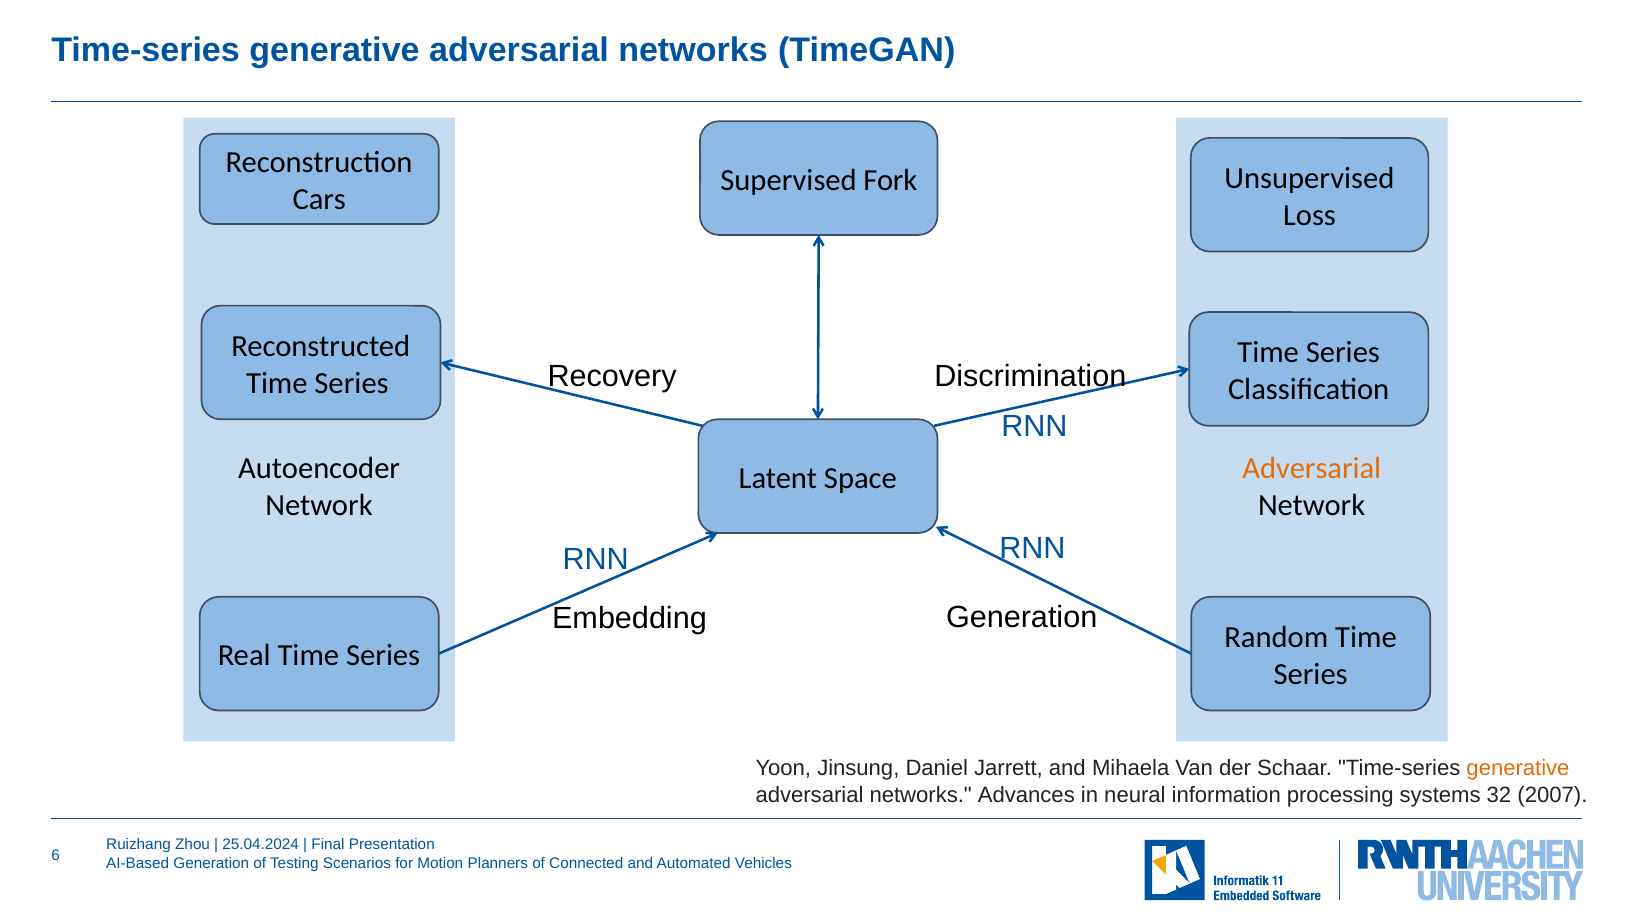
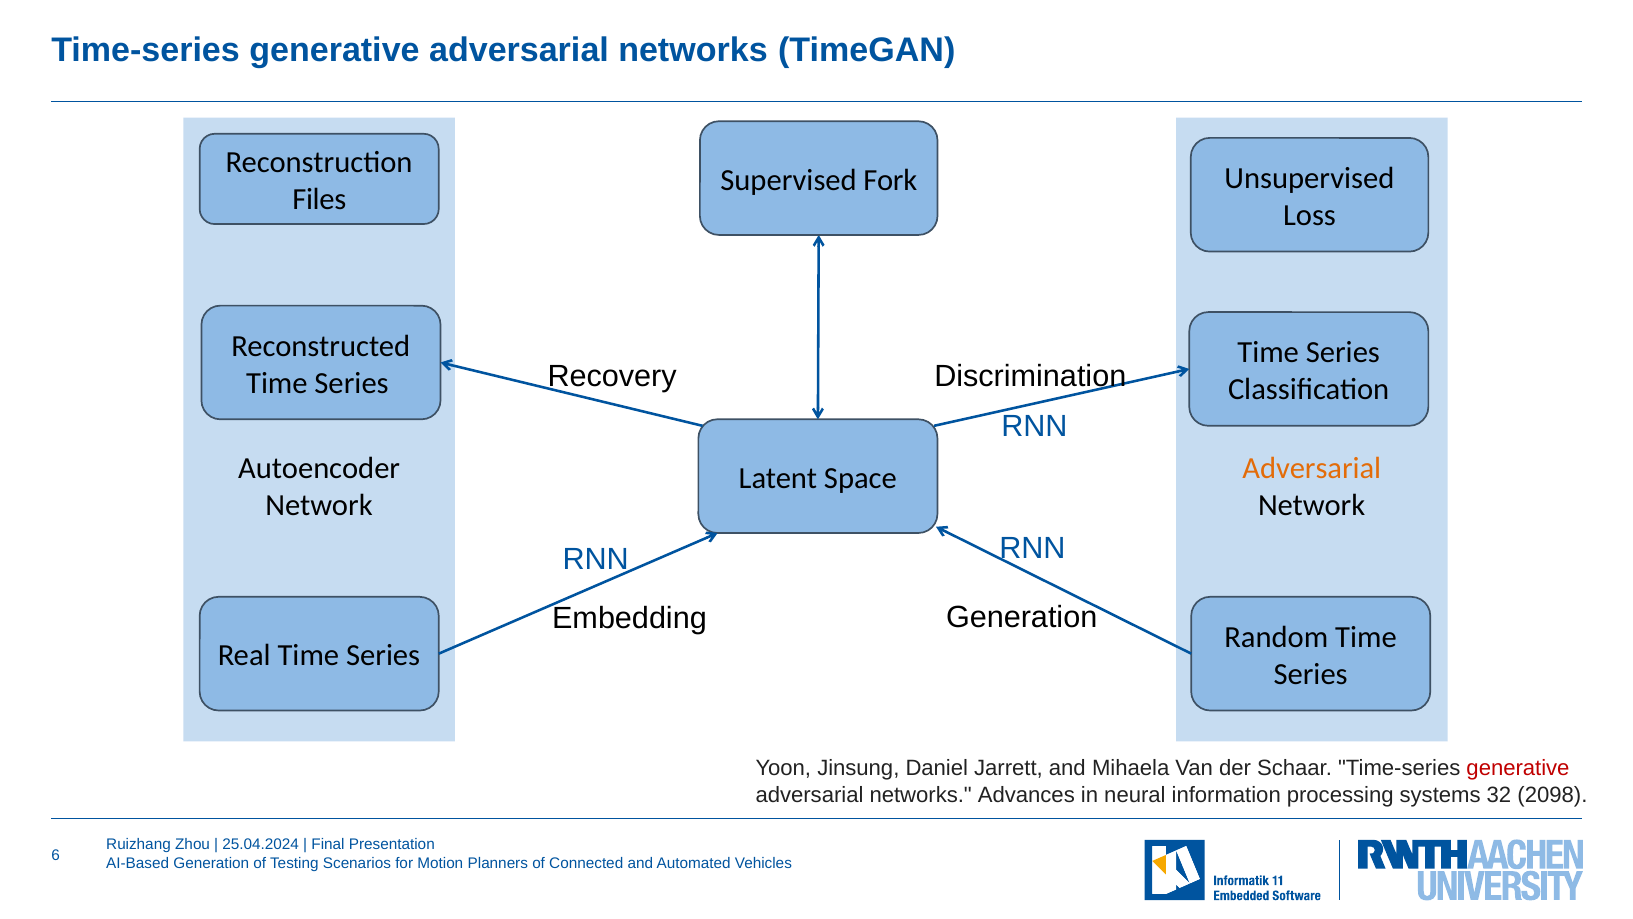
Cars: Cars -> Files (319, 199)
generative colour: orange -> red (1518, 768)
2007: 2007 -> 2098 (1552, 795)
